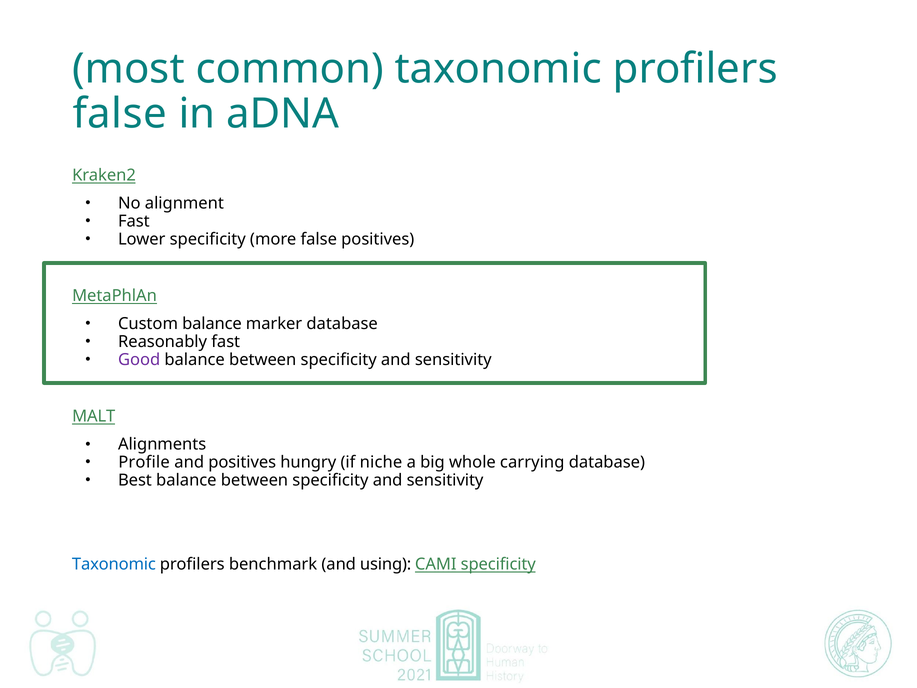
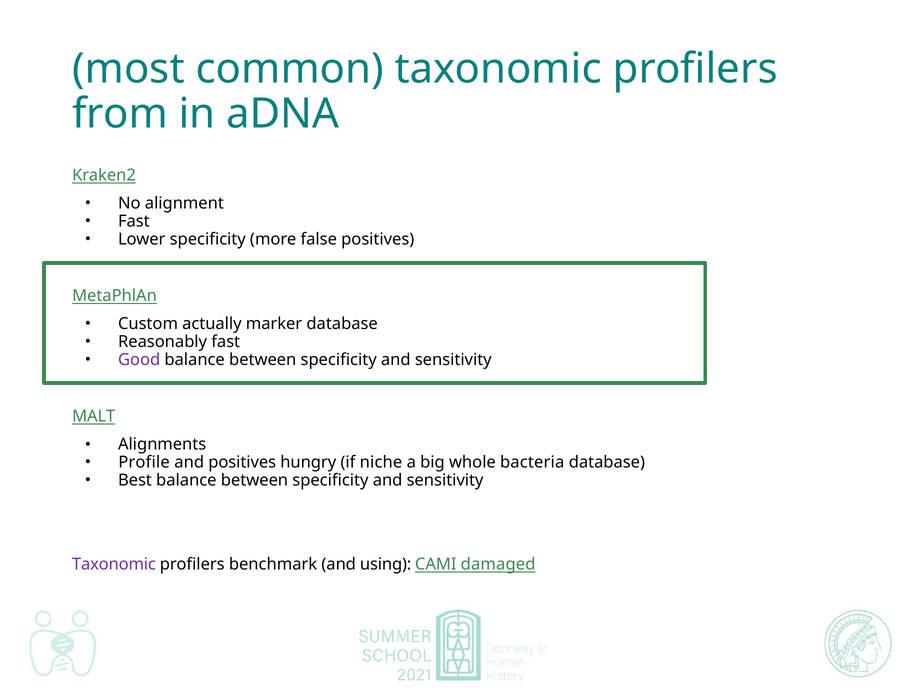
false: false -> from (120, 114)
Custom balance: balance -> actually (212, 324)
carrying: carrying -> bacteria (532, 462)
Taxonomic colour: blue -> purple (114, 564)
CAMI specificity: specificity -> damaged (498, 564)
